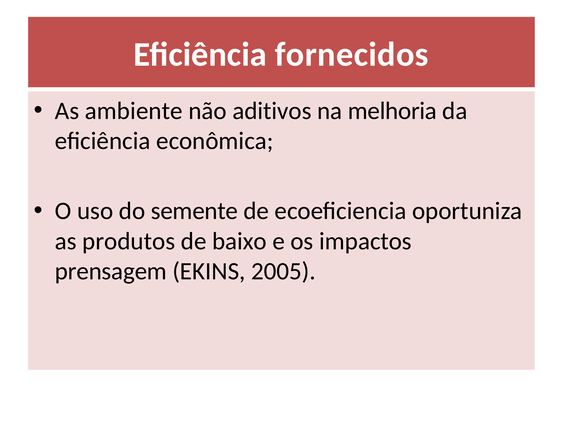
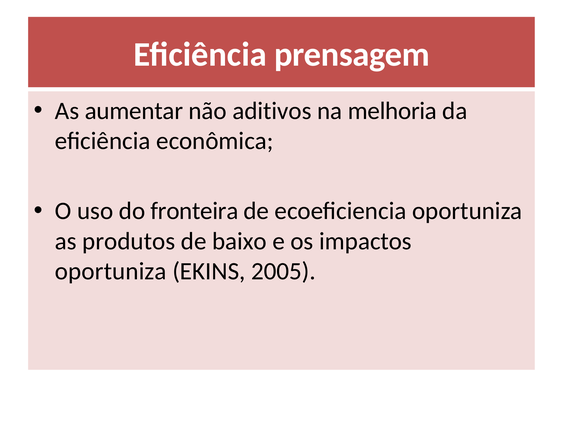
fornecidos: fornecidos -> prensagem (352, 55)
ambiente: ambiente -> aumentar (134, 111)
semente: semente -> fronteira (194, 211)
prensagem: prensagem -> oportuniza (111, 271)
